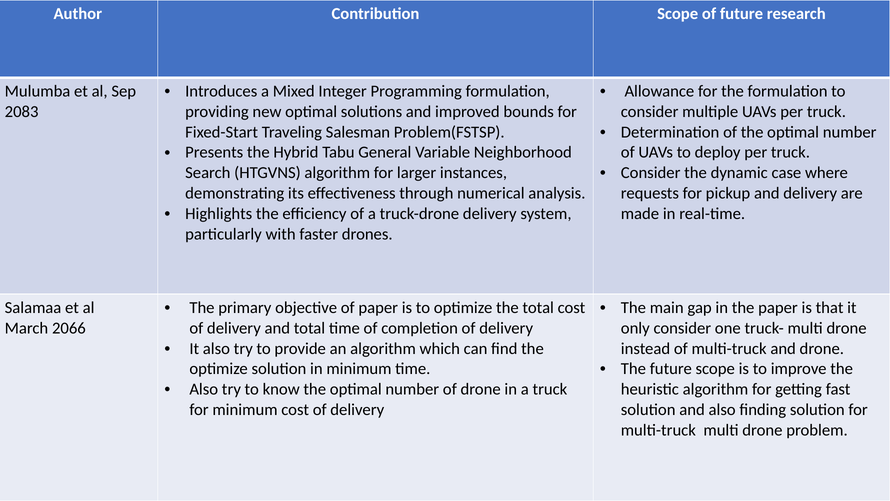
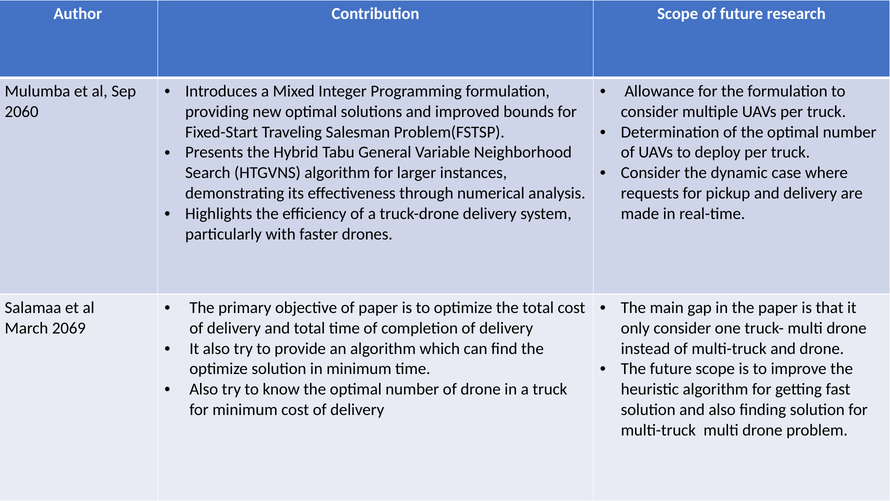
2083: 2083 -> 2060 (22, 112)
2066: 2066 -> 2069 (69, 328)
